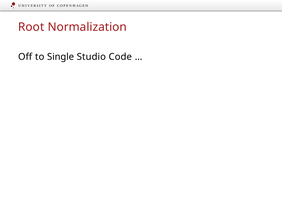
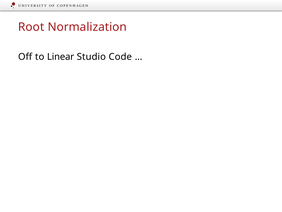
Single: Single -> Linear (61, 57)
